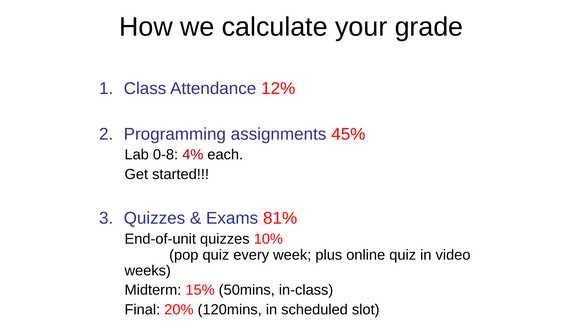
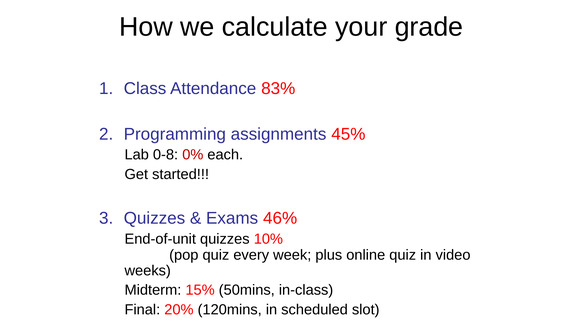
12%: 12% -> 83% (278, 89)
4%: 4% -> 0% (193, 155)
81%: 81% -> 46% (280, 218)
